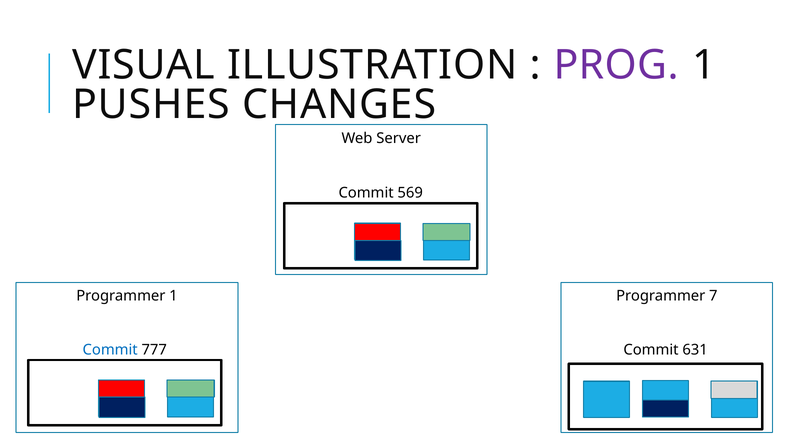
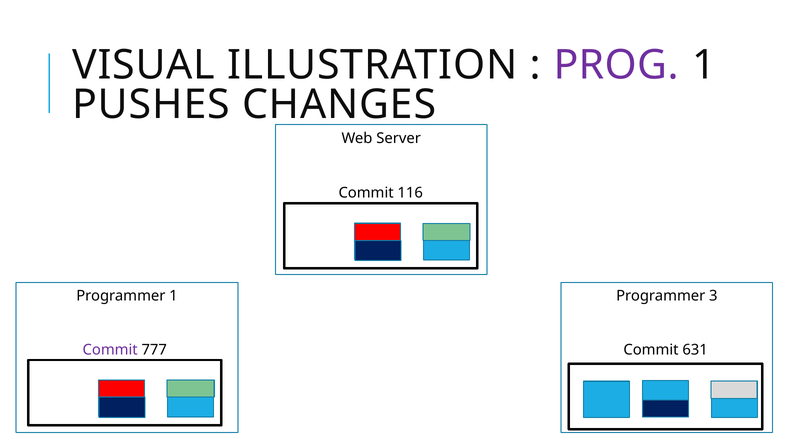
569: 569 -> 116 (410, 193)
7: 7 -> 3 (713, 295)
Commit colour: blue -> purple (110, 349)
